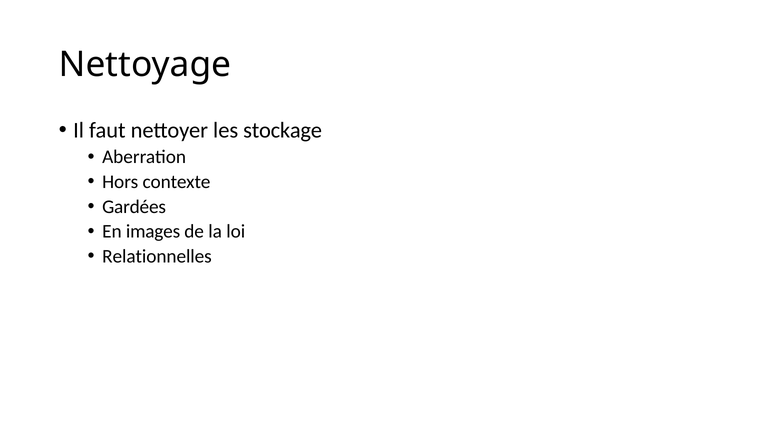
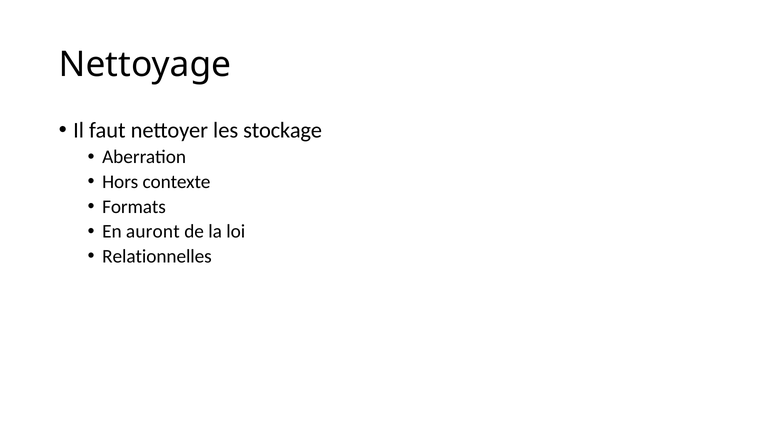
Gardées: Gardées -> Formats (134, 207)
images: images -> auront (153, 231)
